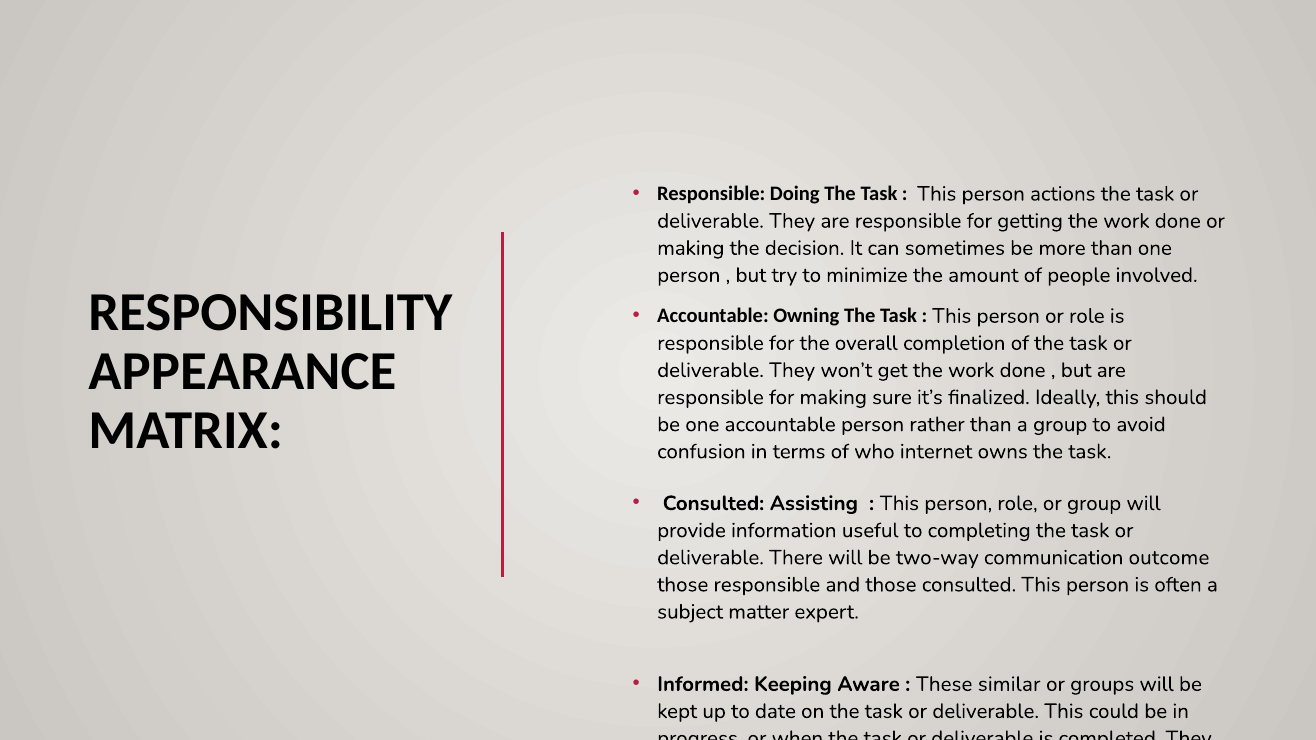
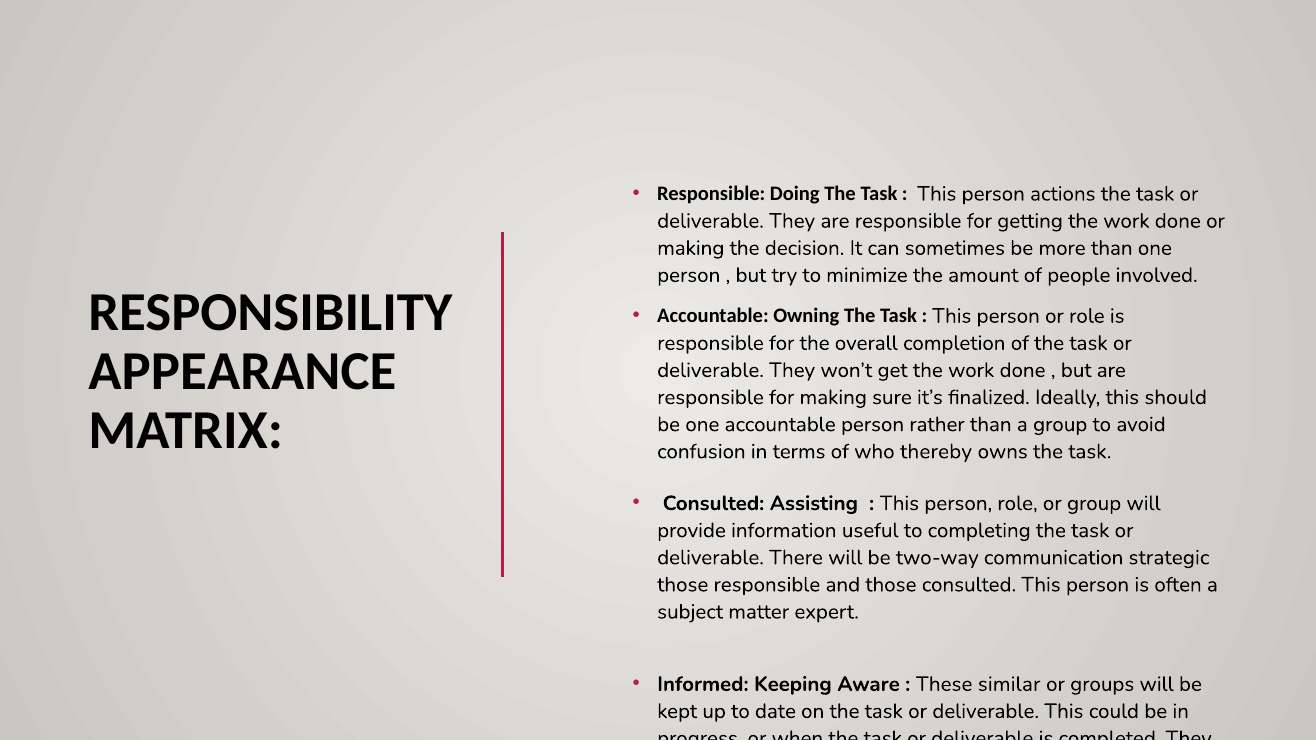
internet: internet -> thereby (936, 452)
communication outcome: outcome -> strategic (1169, 558)
